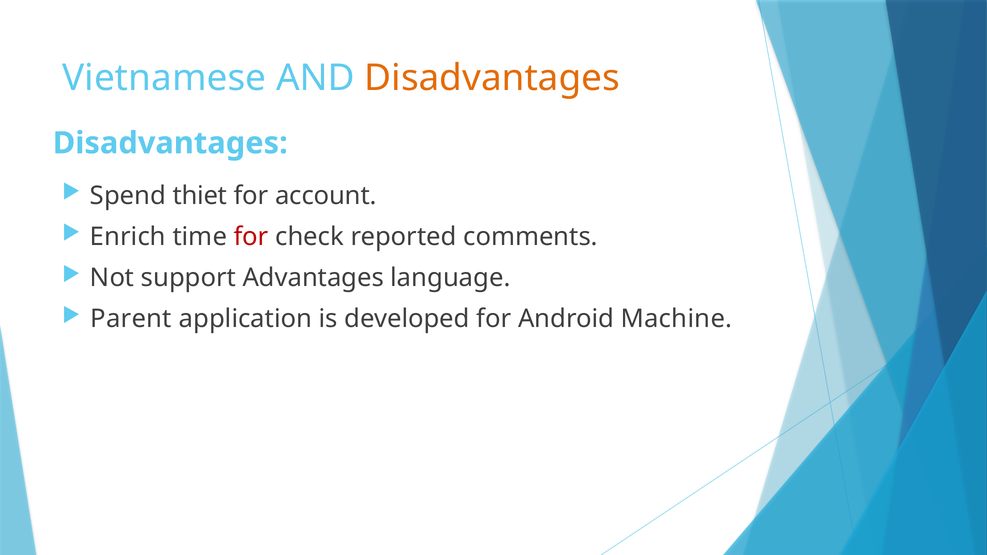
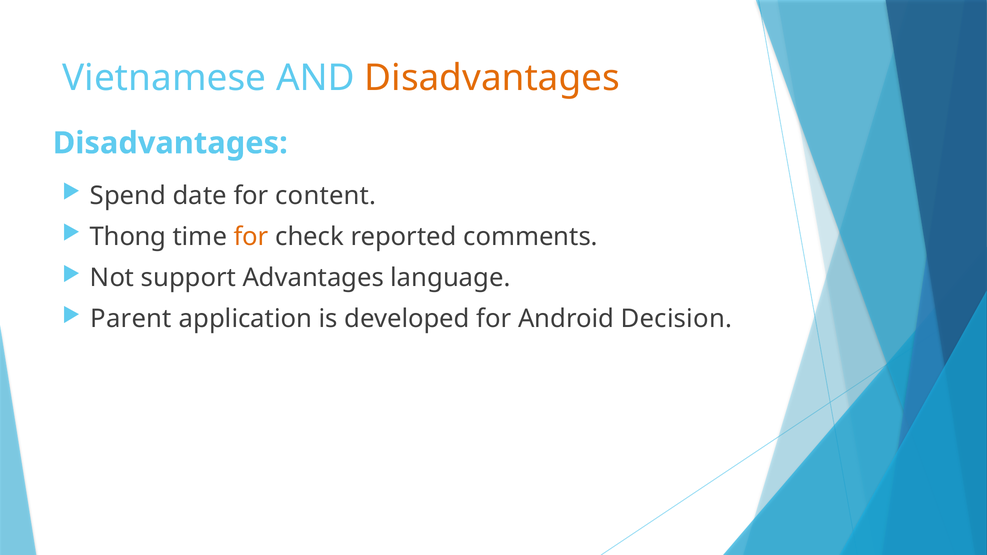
thiet: thiet -> date (200, 196)
account: account -> content (326, 196)
Enrich: Enrich -> Thong (128, 237)
for colour: red -> orange (251, 237)
Machine: Machine -> Decision (676, 319)
